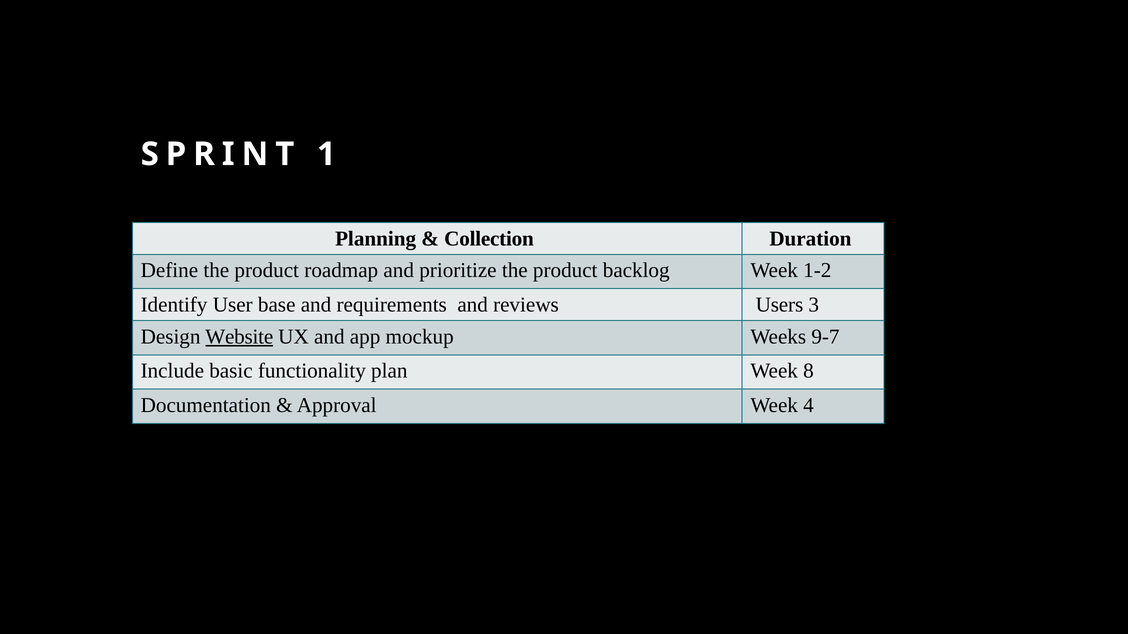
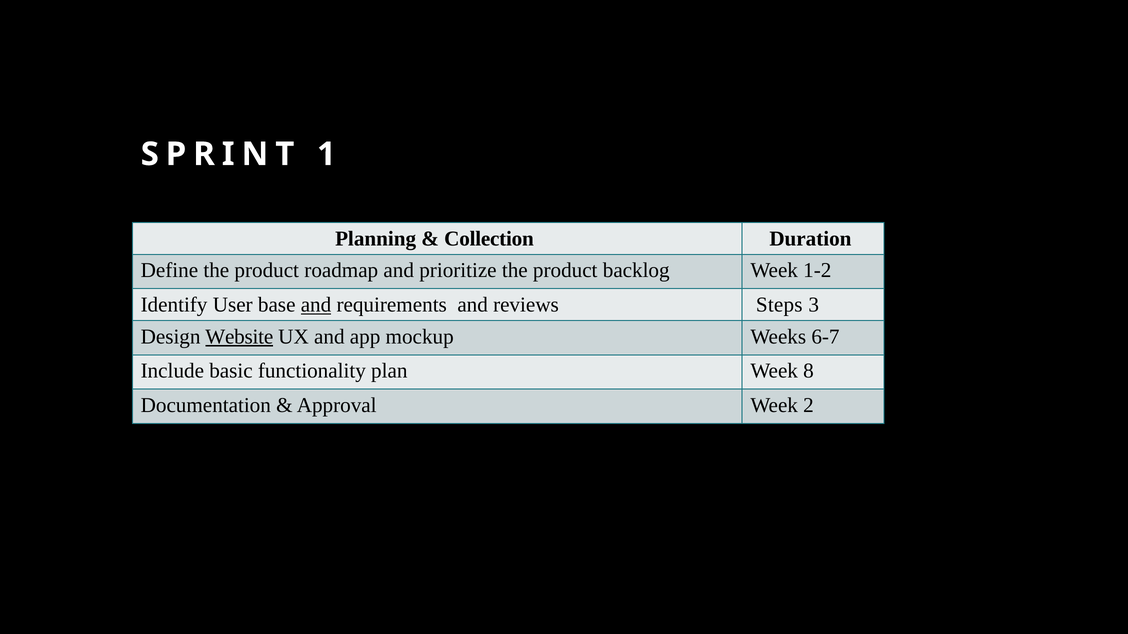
and underline: none -> present (316, 305)
Users: Users -> Steps (779, 305)
9-7: 9-7 -> 6-7 (825, 337)
4: 4 -> 2 (809, 406)
